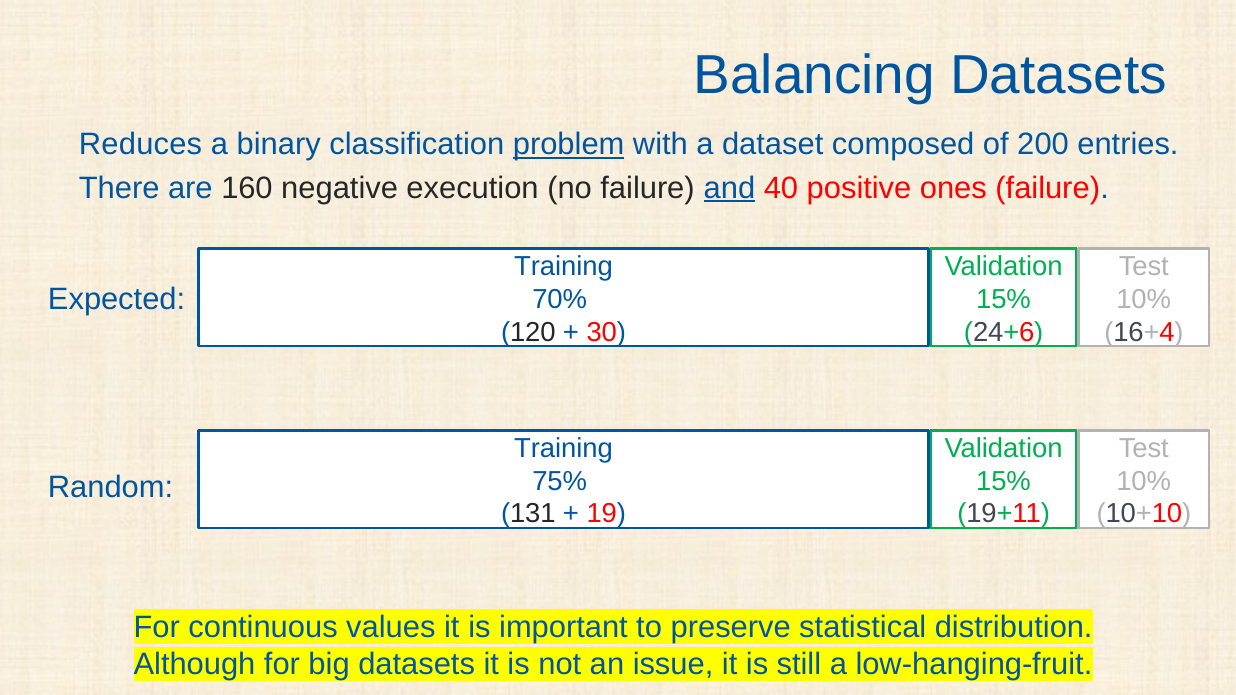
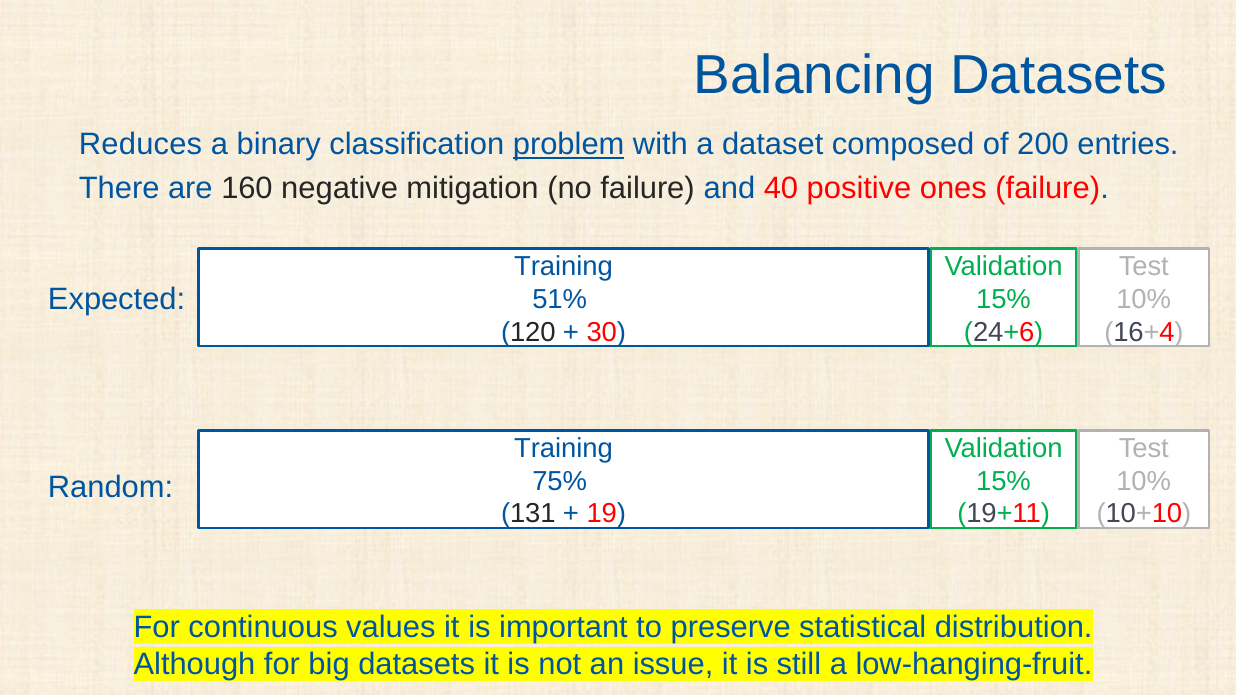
execution: execution -> mitigation (473, 188)
and underline: present -> none (730, 188)
70%: 70% -> 51% (560, 299)
